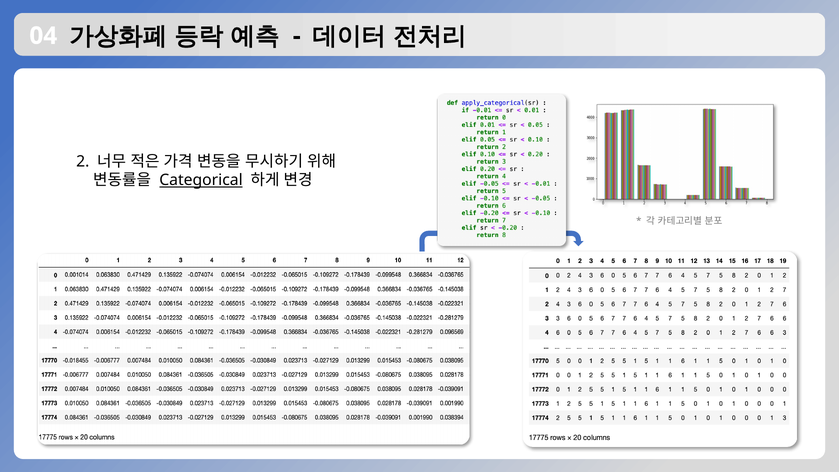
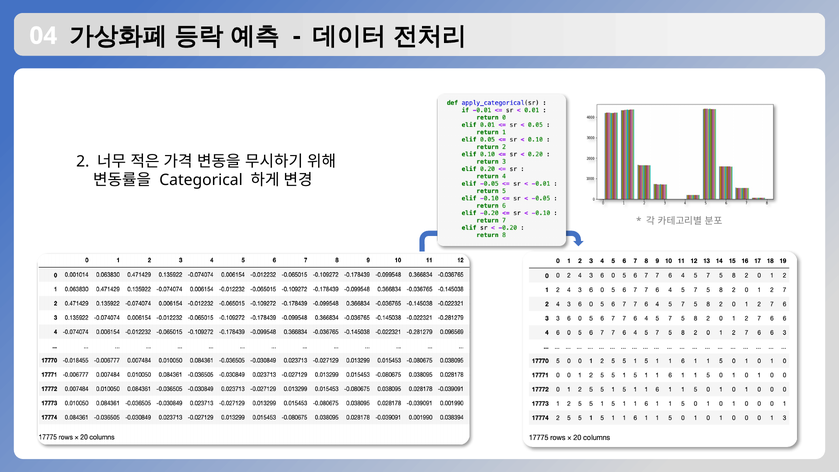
Categorical underline: present -> none (201, 180)
